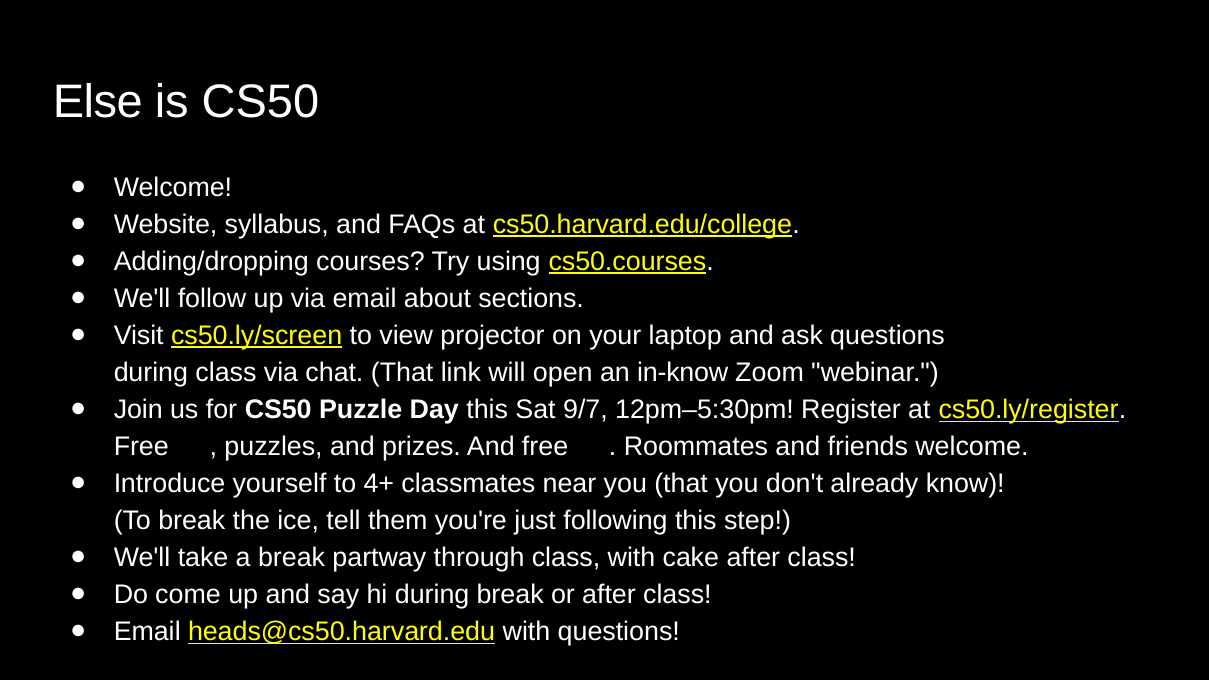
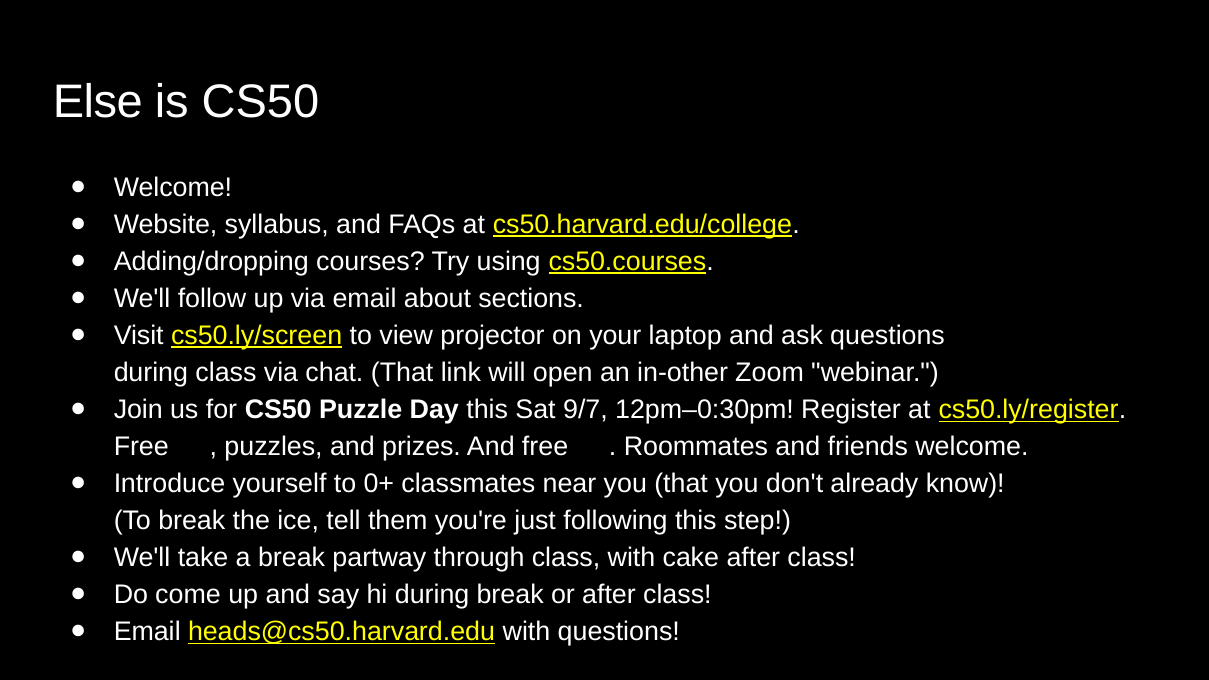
in-know: in-know -> in-other (683, 372)
12pm–5:30pm: 12pm–5:30pm -> 12pm–0:30pm (704, 409)
4+: 4+ -> 0+ (379, 484)
